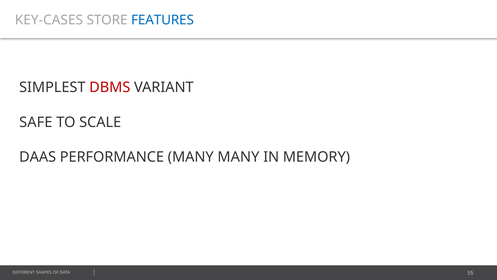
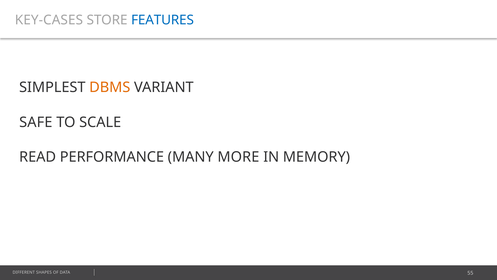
DBMS colour: red -> orange (110, 87)
DAAS: DAAS -> READ (38, 157)
MANY MANY: MANY -> MORE (238, 157)
